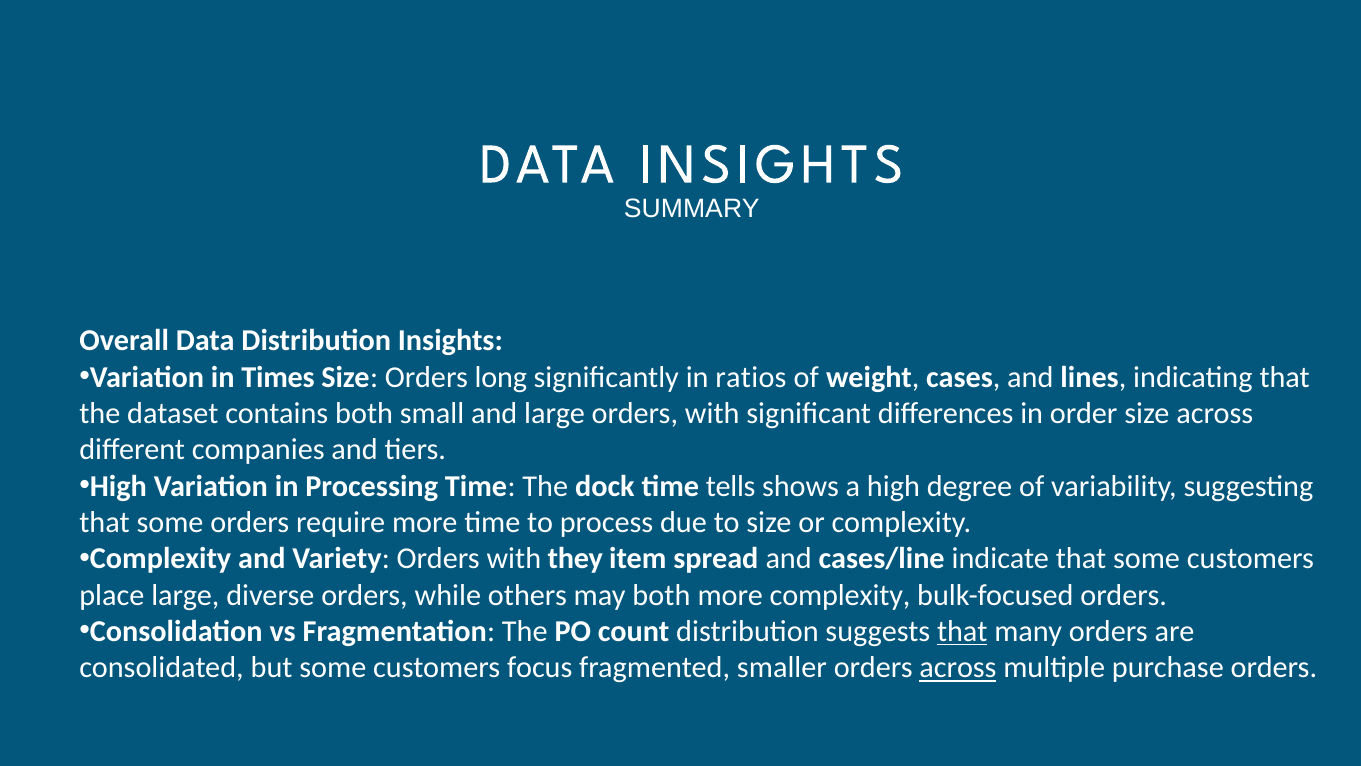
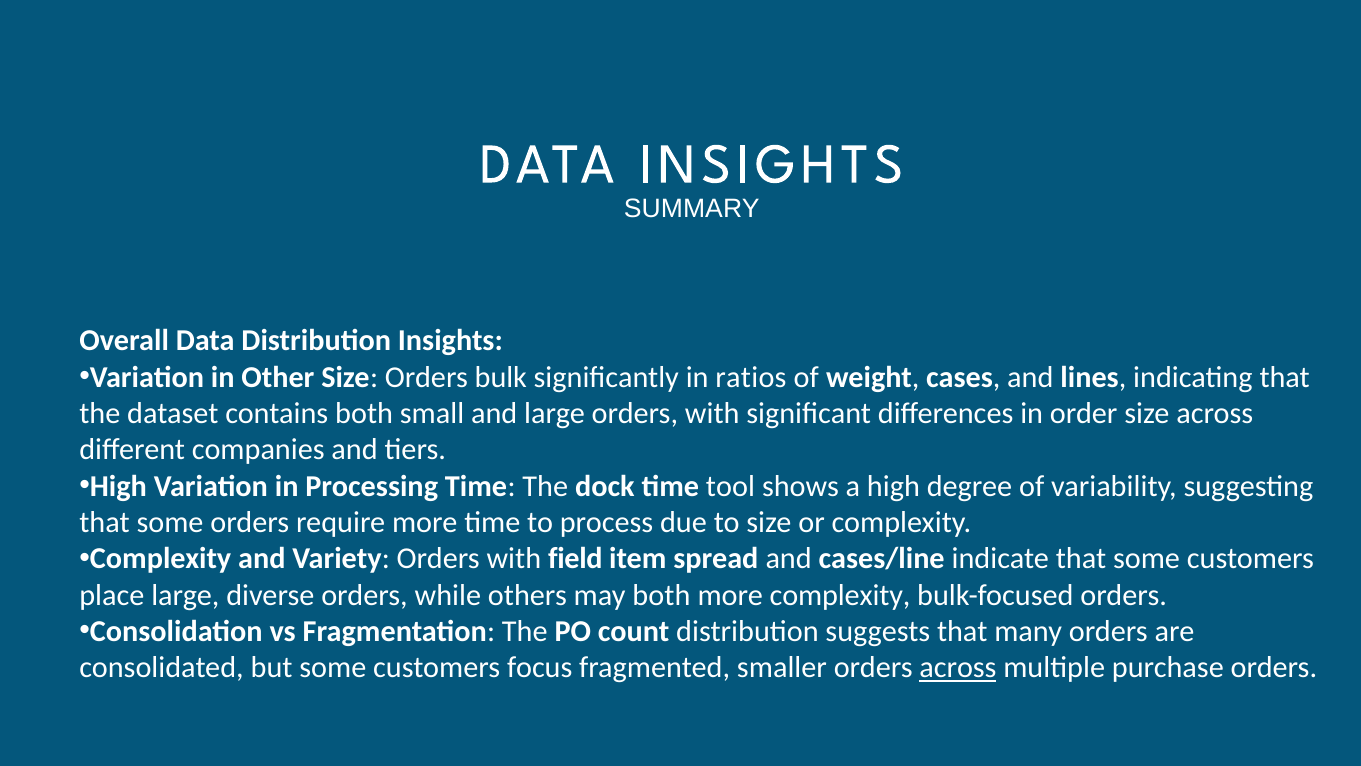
Times: Times -> Other (278, 377)
long: long -> bulk (501, 377)
tells: tells -> tool (730, 486)
they: they -> field (575, 558)
that underline: present -> none (962, 631)
